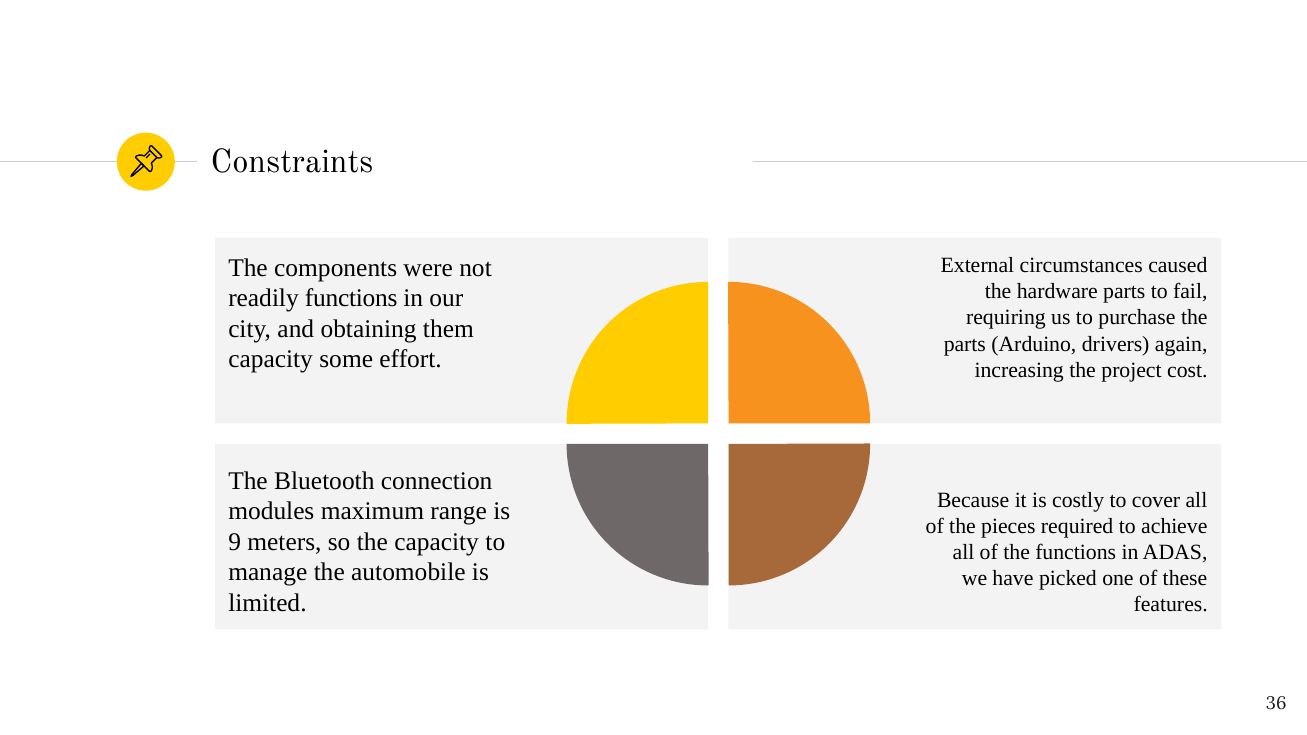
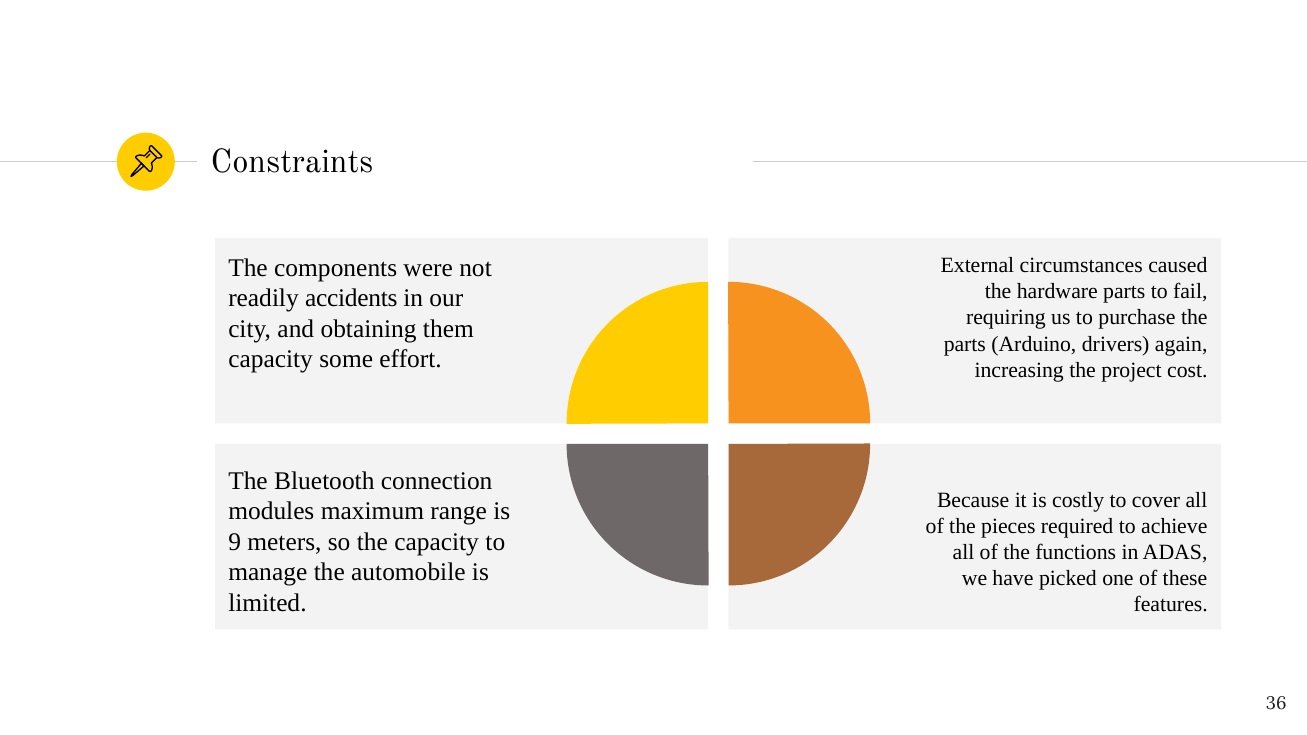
readily functions: functions -> accidents (351, 299)
